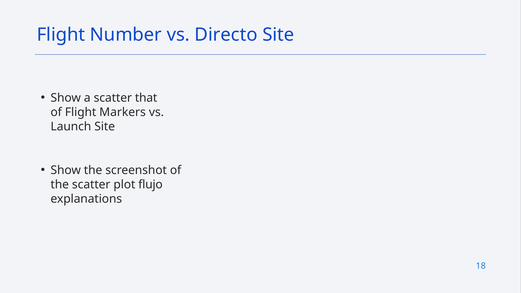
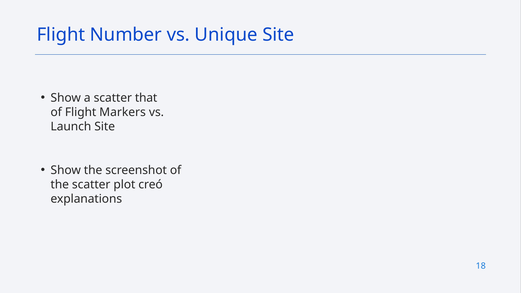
Directo: Directo -> Unique (226, 35)
flujo: flujo -> creó (151, 185)
